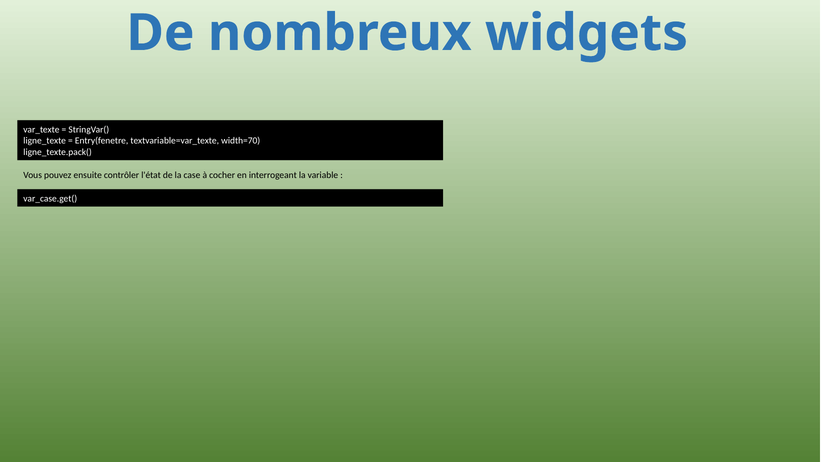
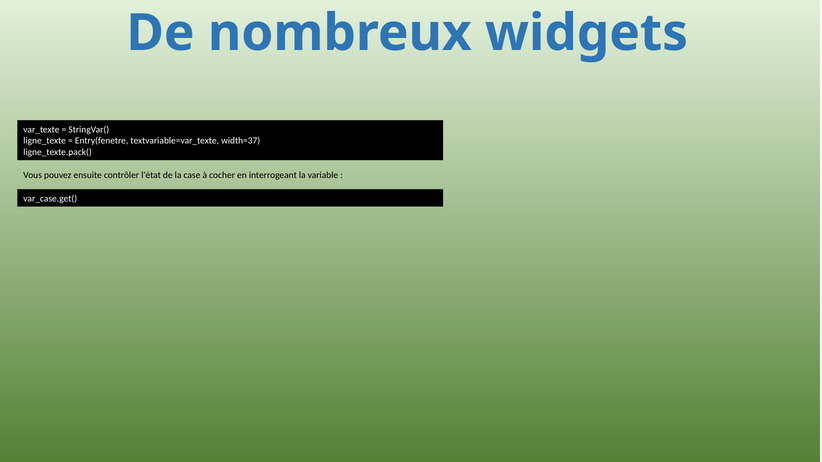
width=70: width=70 -> width=37 (241, 141)
